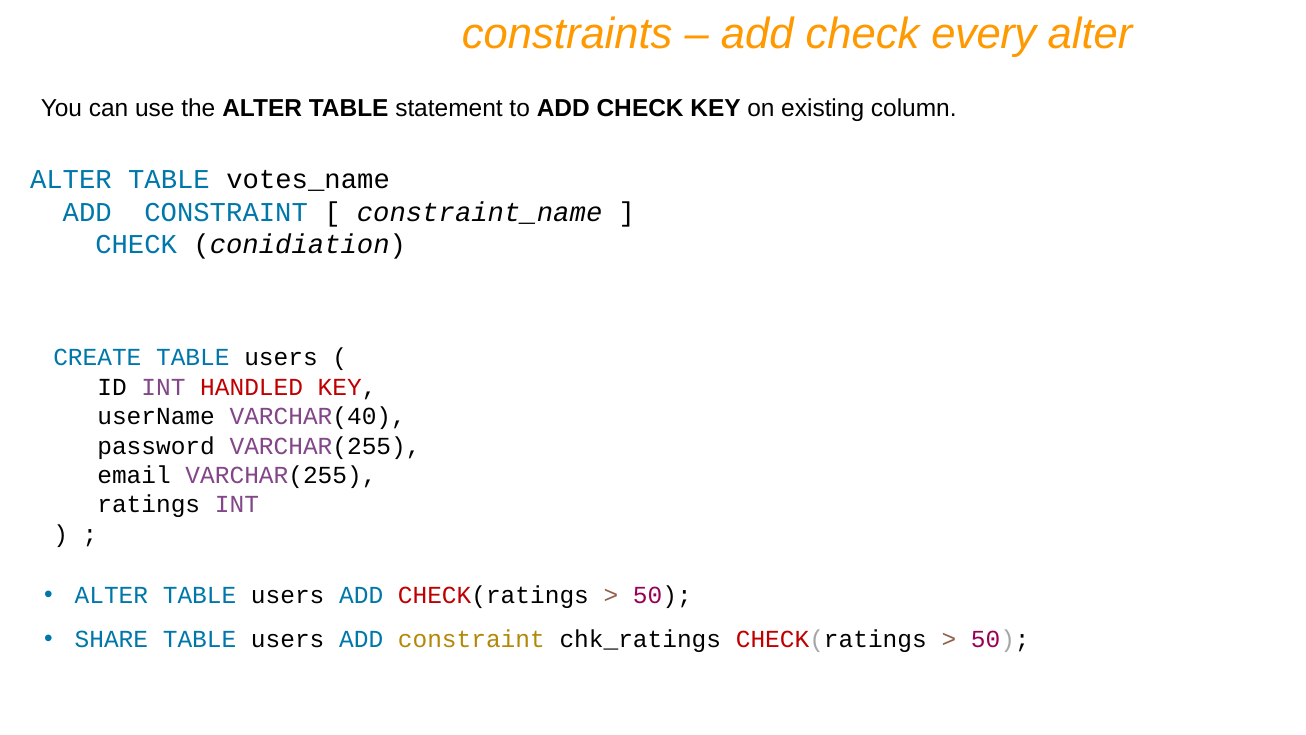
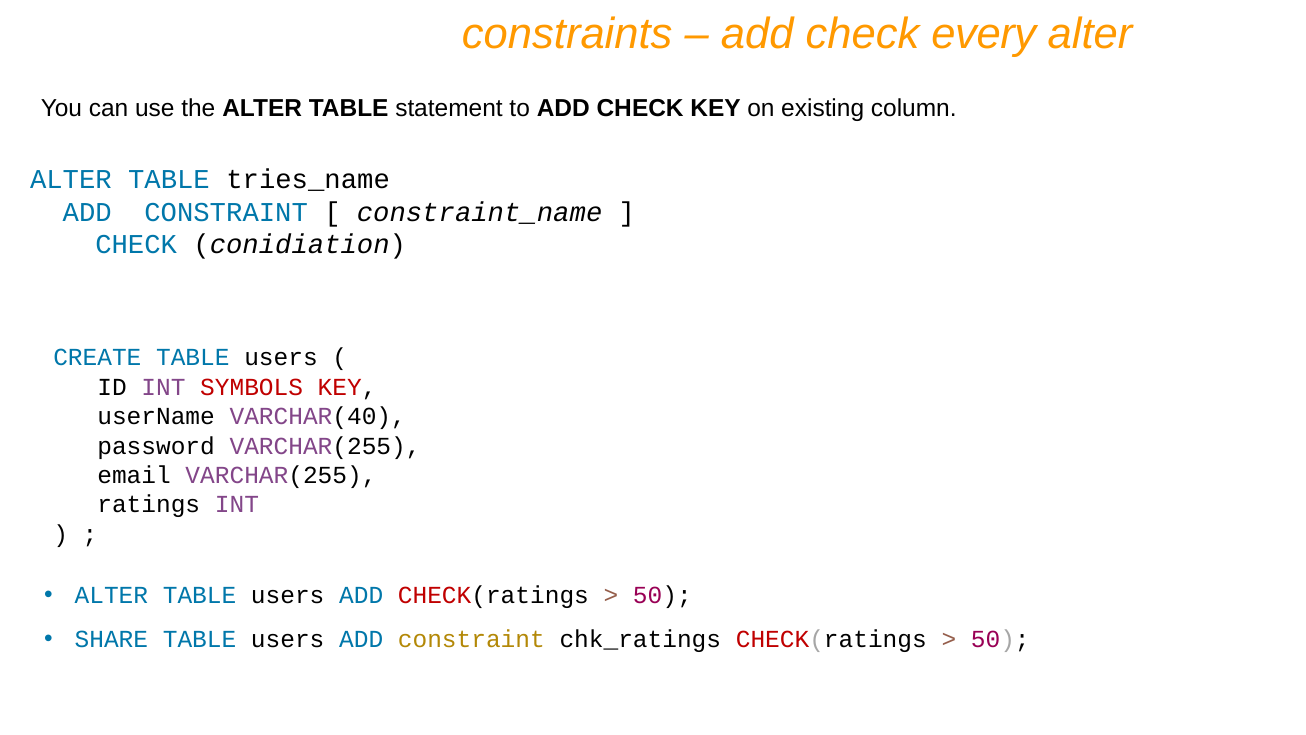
votes_name: votes_name -> tries_name (308, 179)
HANDLED: HANDLED -> SYMBOLS (252, 387)
